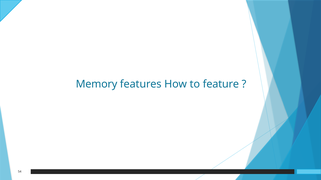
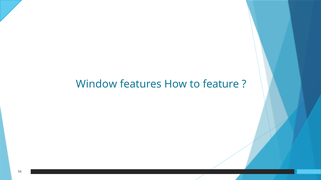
Memory: Memory -> Window (96, 84)
